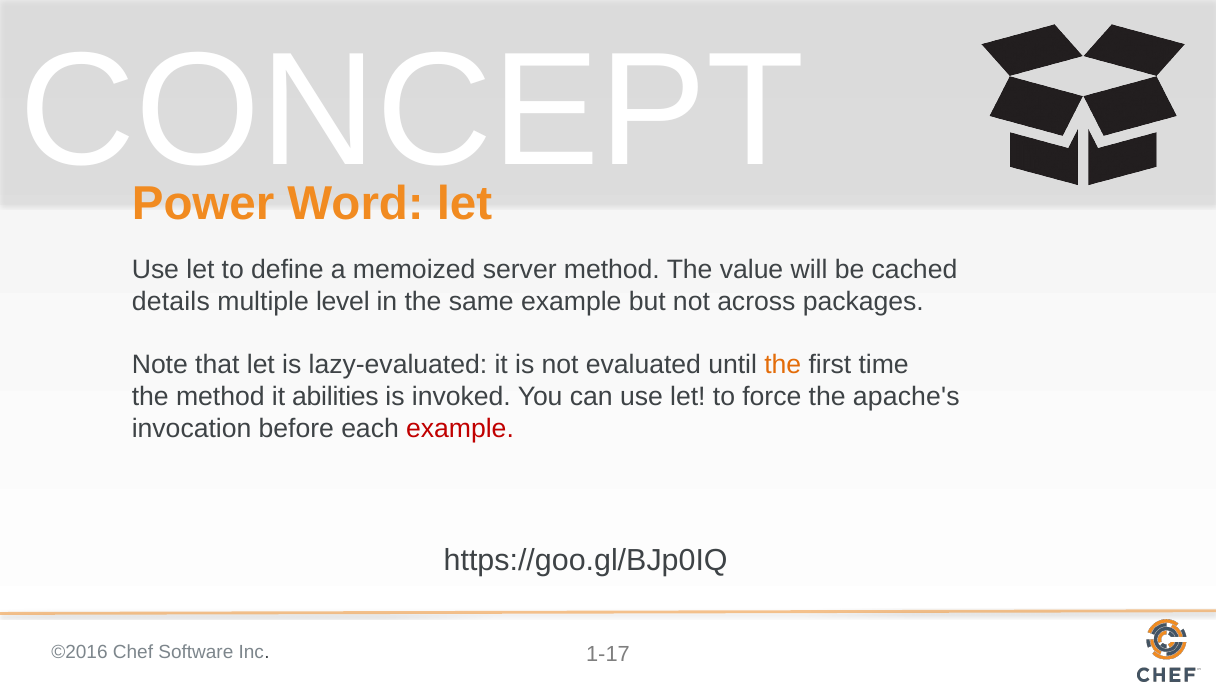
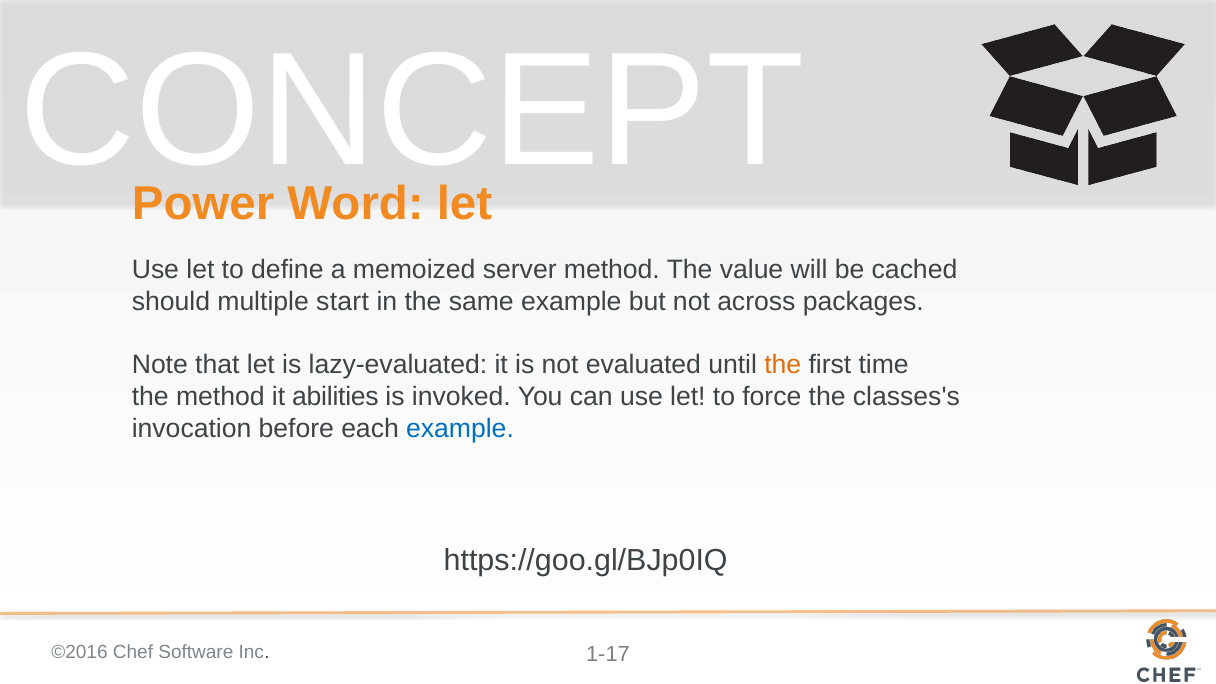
details: details -> should (171, 301)
level: level -> start (343, 301)
apache's: apache's -> classes's (906, 397)
example colour: red -> blue (460, 429)
